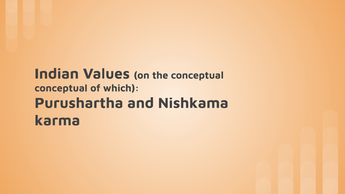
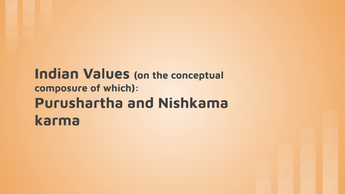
conceptual: conceptual -> composure (61, 88)
